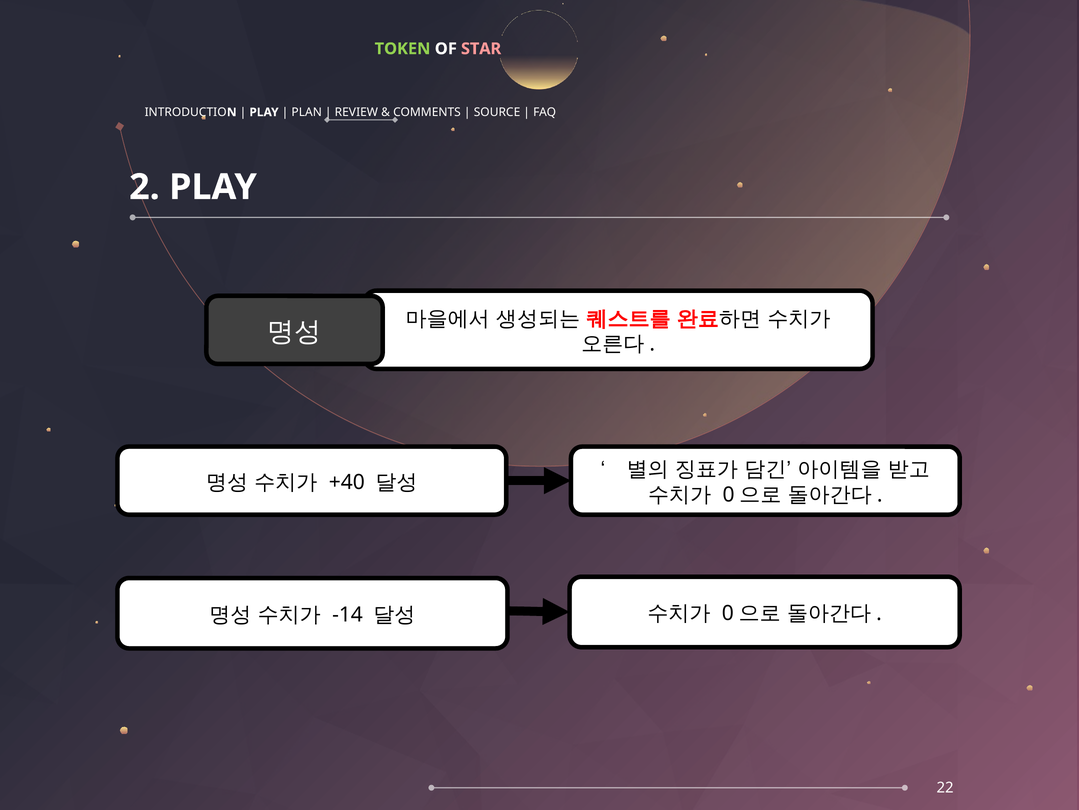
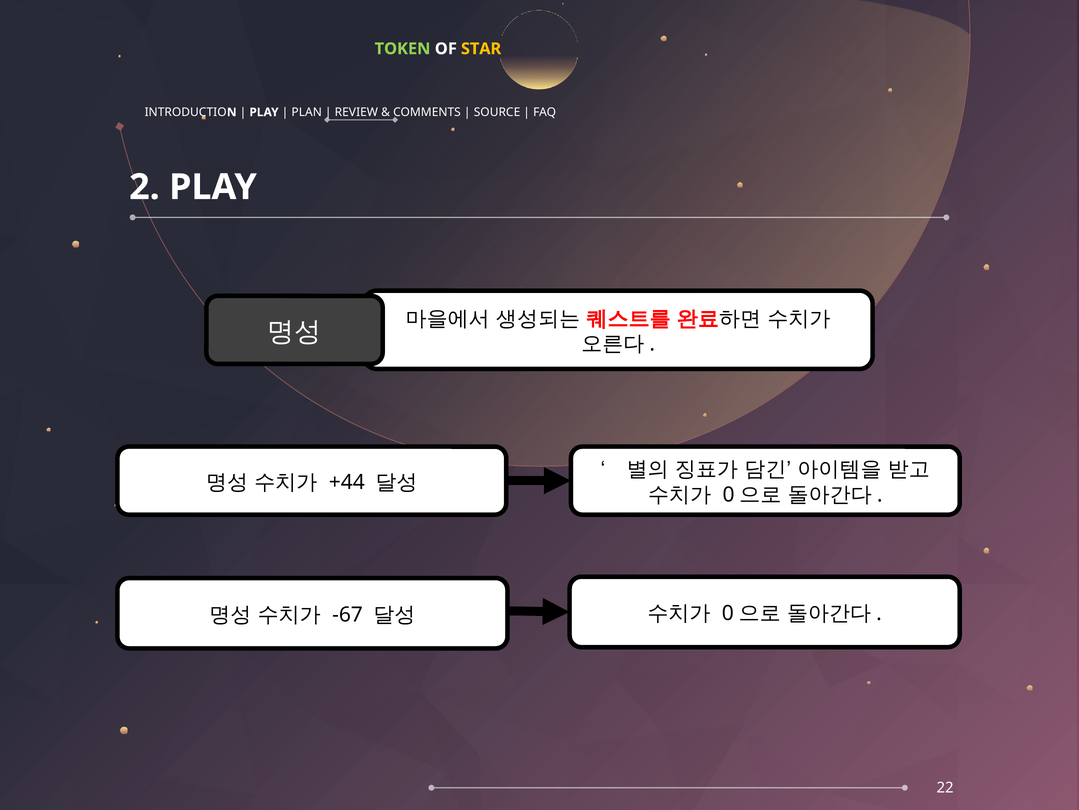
STAR colour: pink -> yellow (481, 49)
+40: +40 -> +44 (347, 482)
-14: -14 -> -67 (348, 614)
